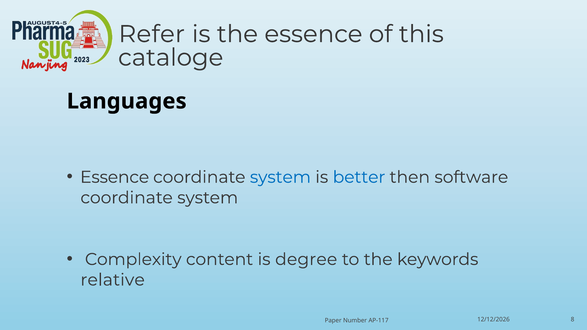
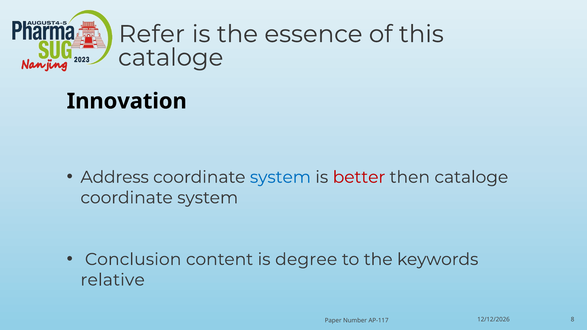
Languages: Languages -> Innovation (127, 101)
Essence: Essence -> Address (115, 177)
better colour: blue -> red (359, 177)
then software: software -> cataloge (471, 177)
Complexity: Complexity -> Conclusion (133, 259)
